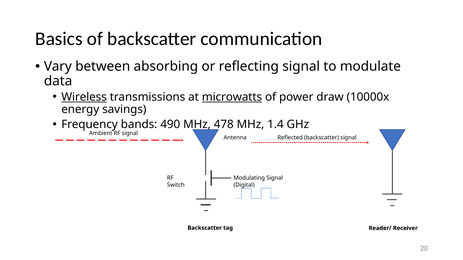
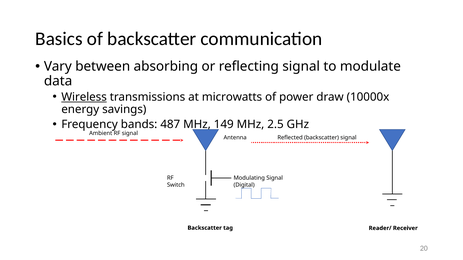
microwatts underline: present -> none (232, 97)
490: 490 -> 487 (170, 125)
478: 478 -> 149 (224, 125)
1.4: 1.4 -> 2.5 (275, 125)
